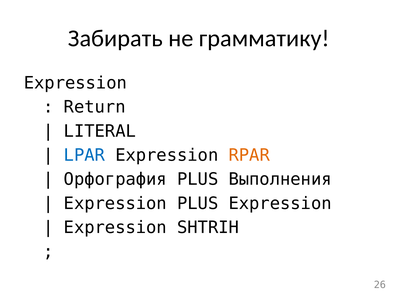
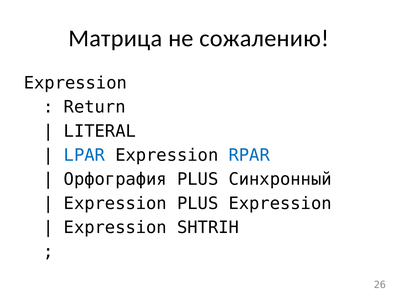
Забирать: Забирать -> Матрица (115, 39)
грамматику: грамматику -> сожалению (264, 39)
RPAR colour: orange -> blue (249, 155)
Выполнения: Выполнения -> Синхронный (280, 180)
